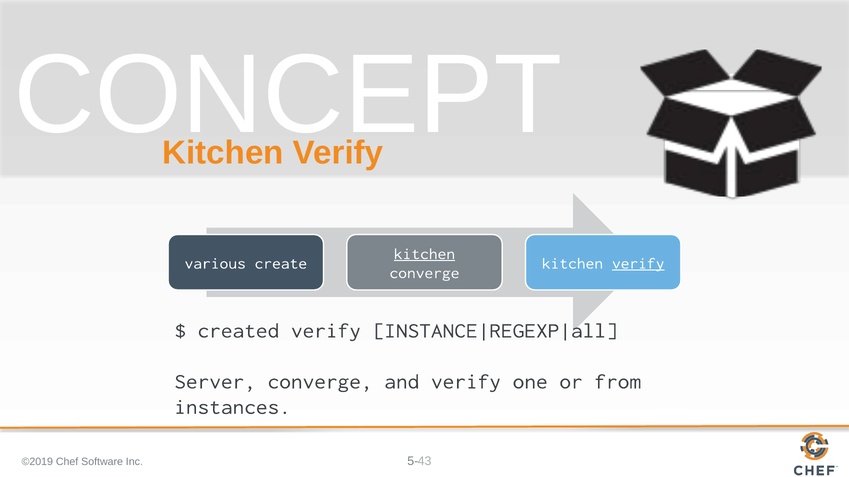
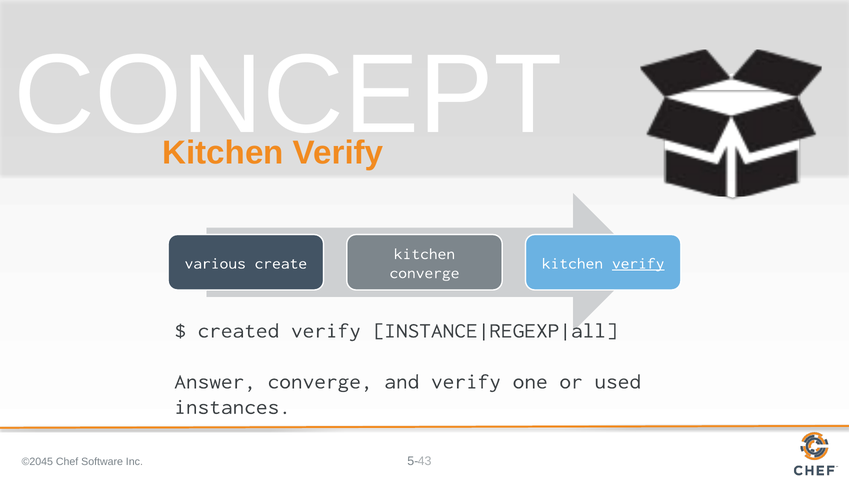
kitchen underline: present -> none (424, 254)
Server: Server -> Answer (215, 382)
from: from -> used (618, 382)
©2019: ©2019 -> ©2045 (37, 462)
